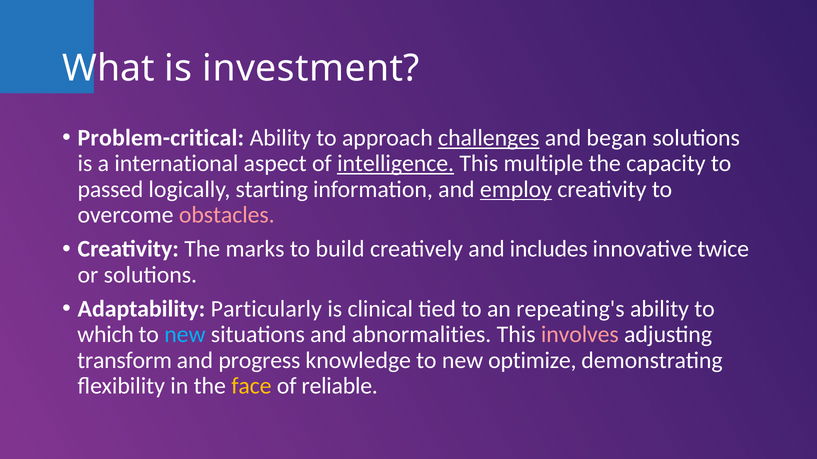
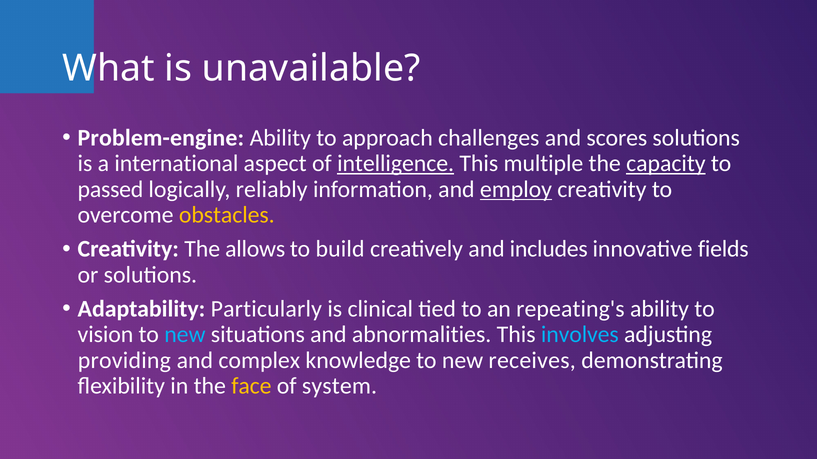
investment: investment -> unavailable (311, 69)
Problem-critical: Problem-critical -> Problem-engine (161, 138)
challenges underline: present -> none (489, 138)
began: began -> scores (617, 138)
capacity underline: none -> present (666, 164)
starting: starting -> reliably (272, 189)
obstacles colour: pink -> yellow (227, 215)
marks: marks -> allows (255, 249)
twice: twice -> fields (723, 249)
which: which -> vision (105, 335)
involves colour: pink -> light blue (580, 335)
transform: transform -> providing (124, 361)
progress: progress -> complex (259, 361)
optimize: optimize -> receives (532, 361)
reliable: reliable -> system (339, 386)
